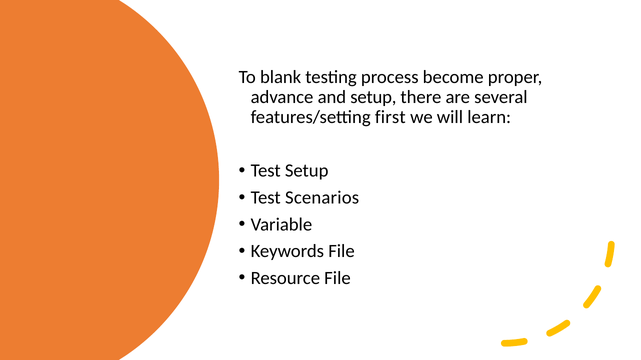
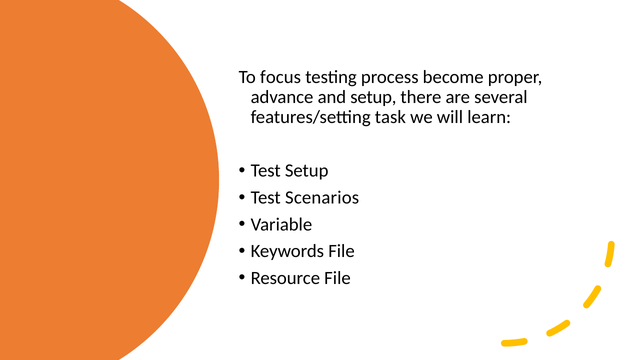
blank: blank -> focus (281, 77)
first: first -> task (390, 117)
